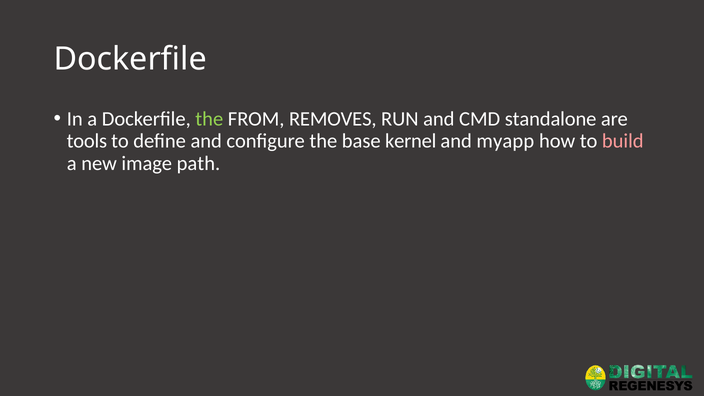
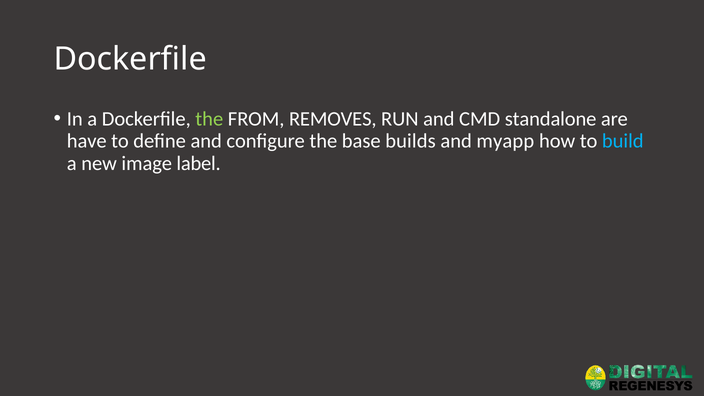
tools: tools -> have (87, 141)
kernel: kernel -> builds (411, 141)
build colour: pink -> light blue (623, 141)
path: path -> label (199, 163)
